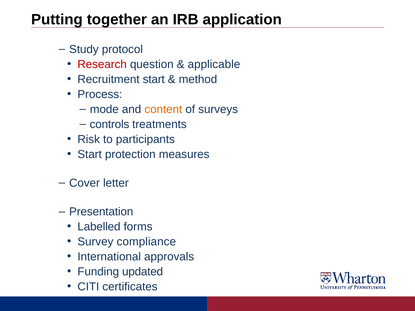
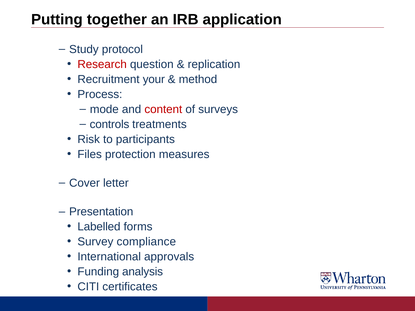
applicable: applicable -> replication (214, 64)
Recruitment start: start -> your (154, 79)
content colour: orange -> red (163, 109)
Start: Start -> Files (90, 154)
updated: updated -> analysis (143, 272)
